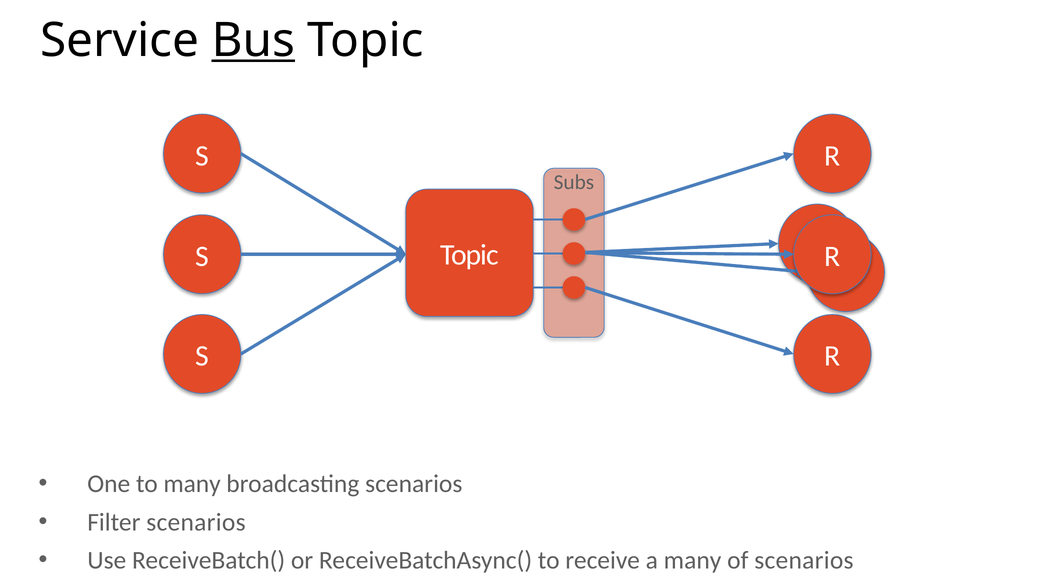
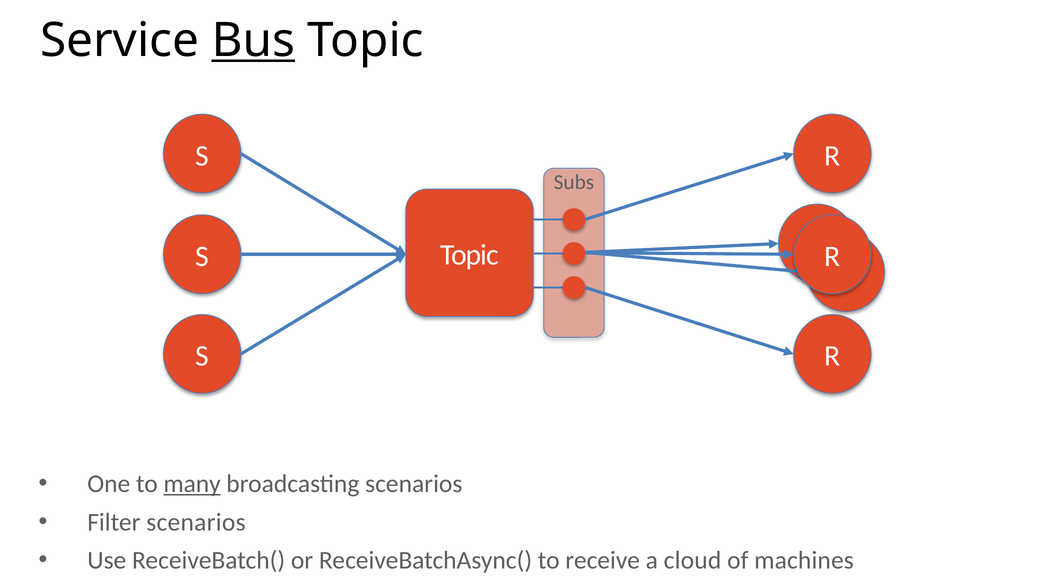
many underline: none -> present (192, 484)
a many: many -> cloud (692, 561)
of scenarios: scenarios -> machines (804, 561)
